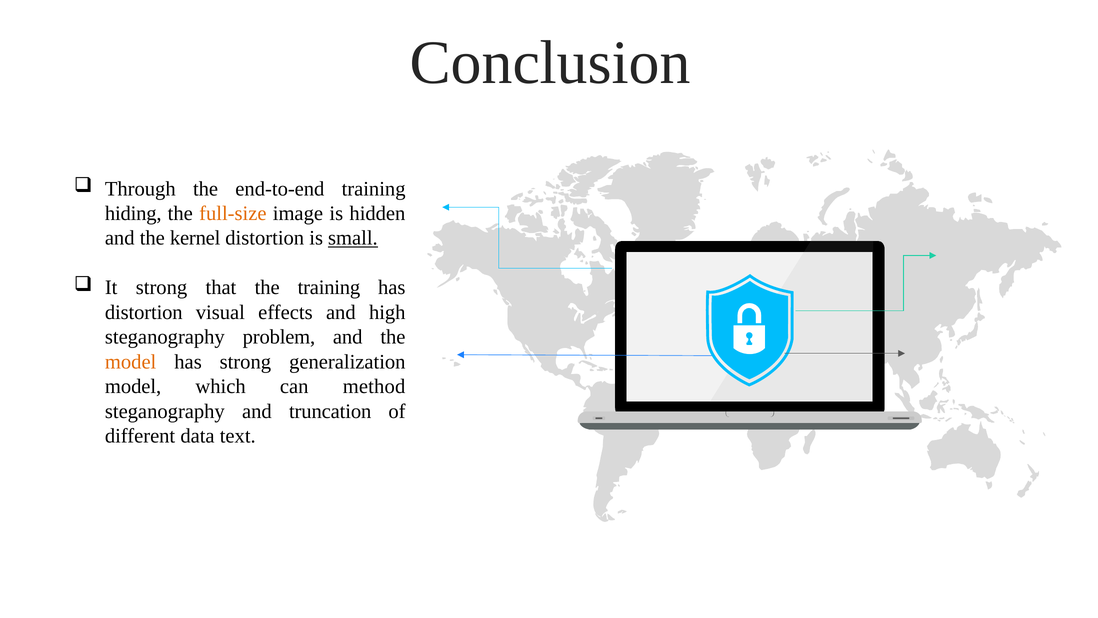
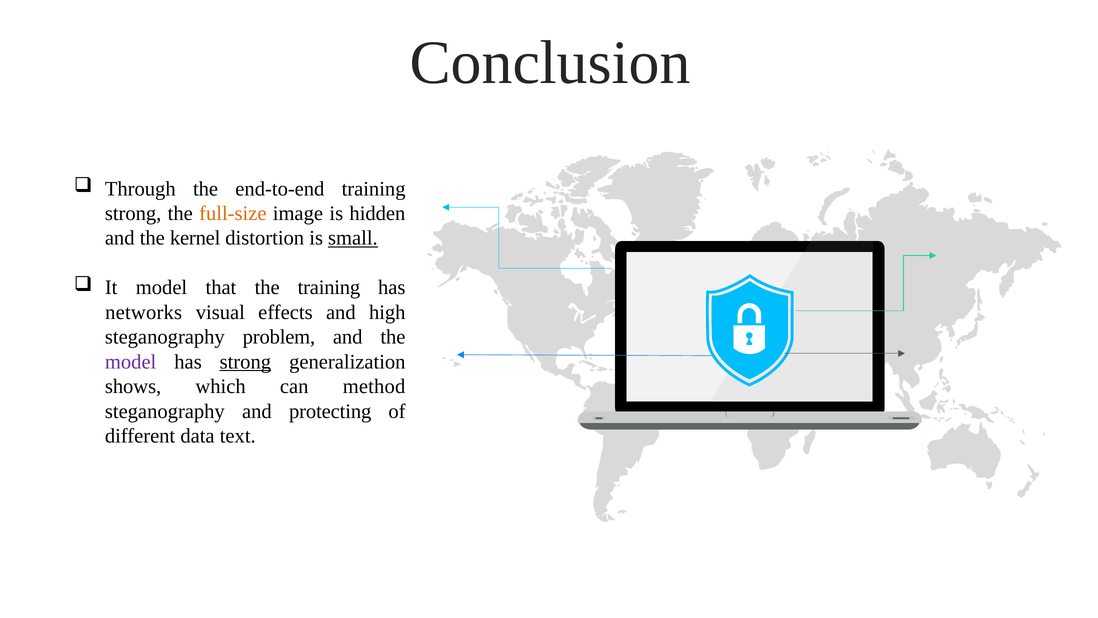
hiding: hiding -> strong (133, 213)
It strong: strong -> model (162, 287)
distortion: distortion -> networks (144, 312)
model colour: orange -> purple (131, 362)
strong underline: none -> present (245, 362)
model: model -> shows (133, 386)
truncation: truncation -> protecting (330, 411)
